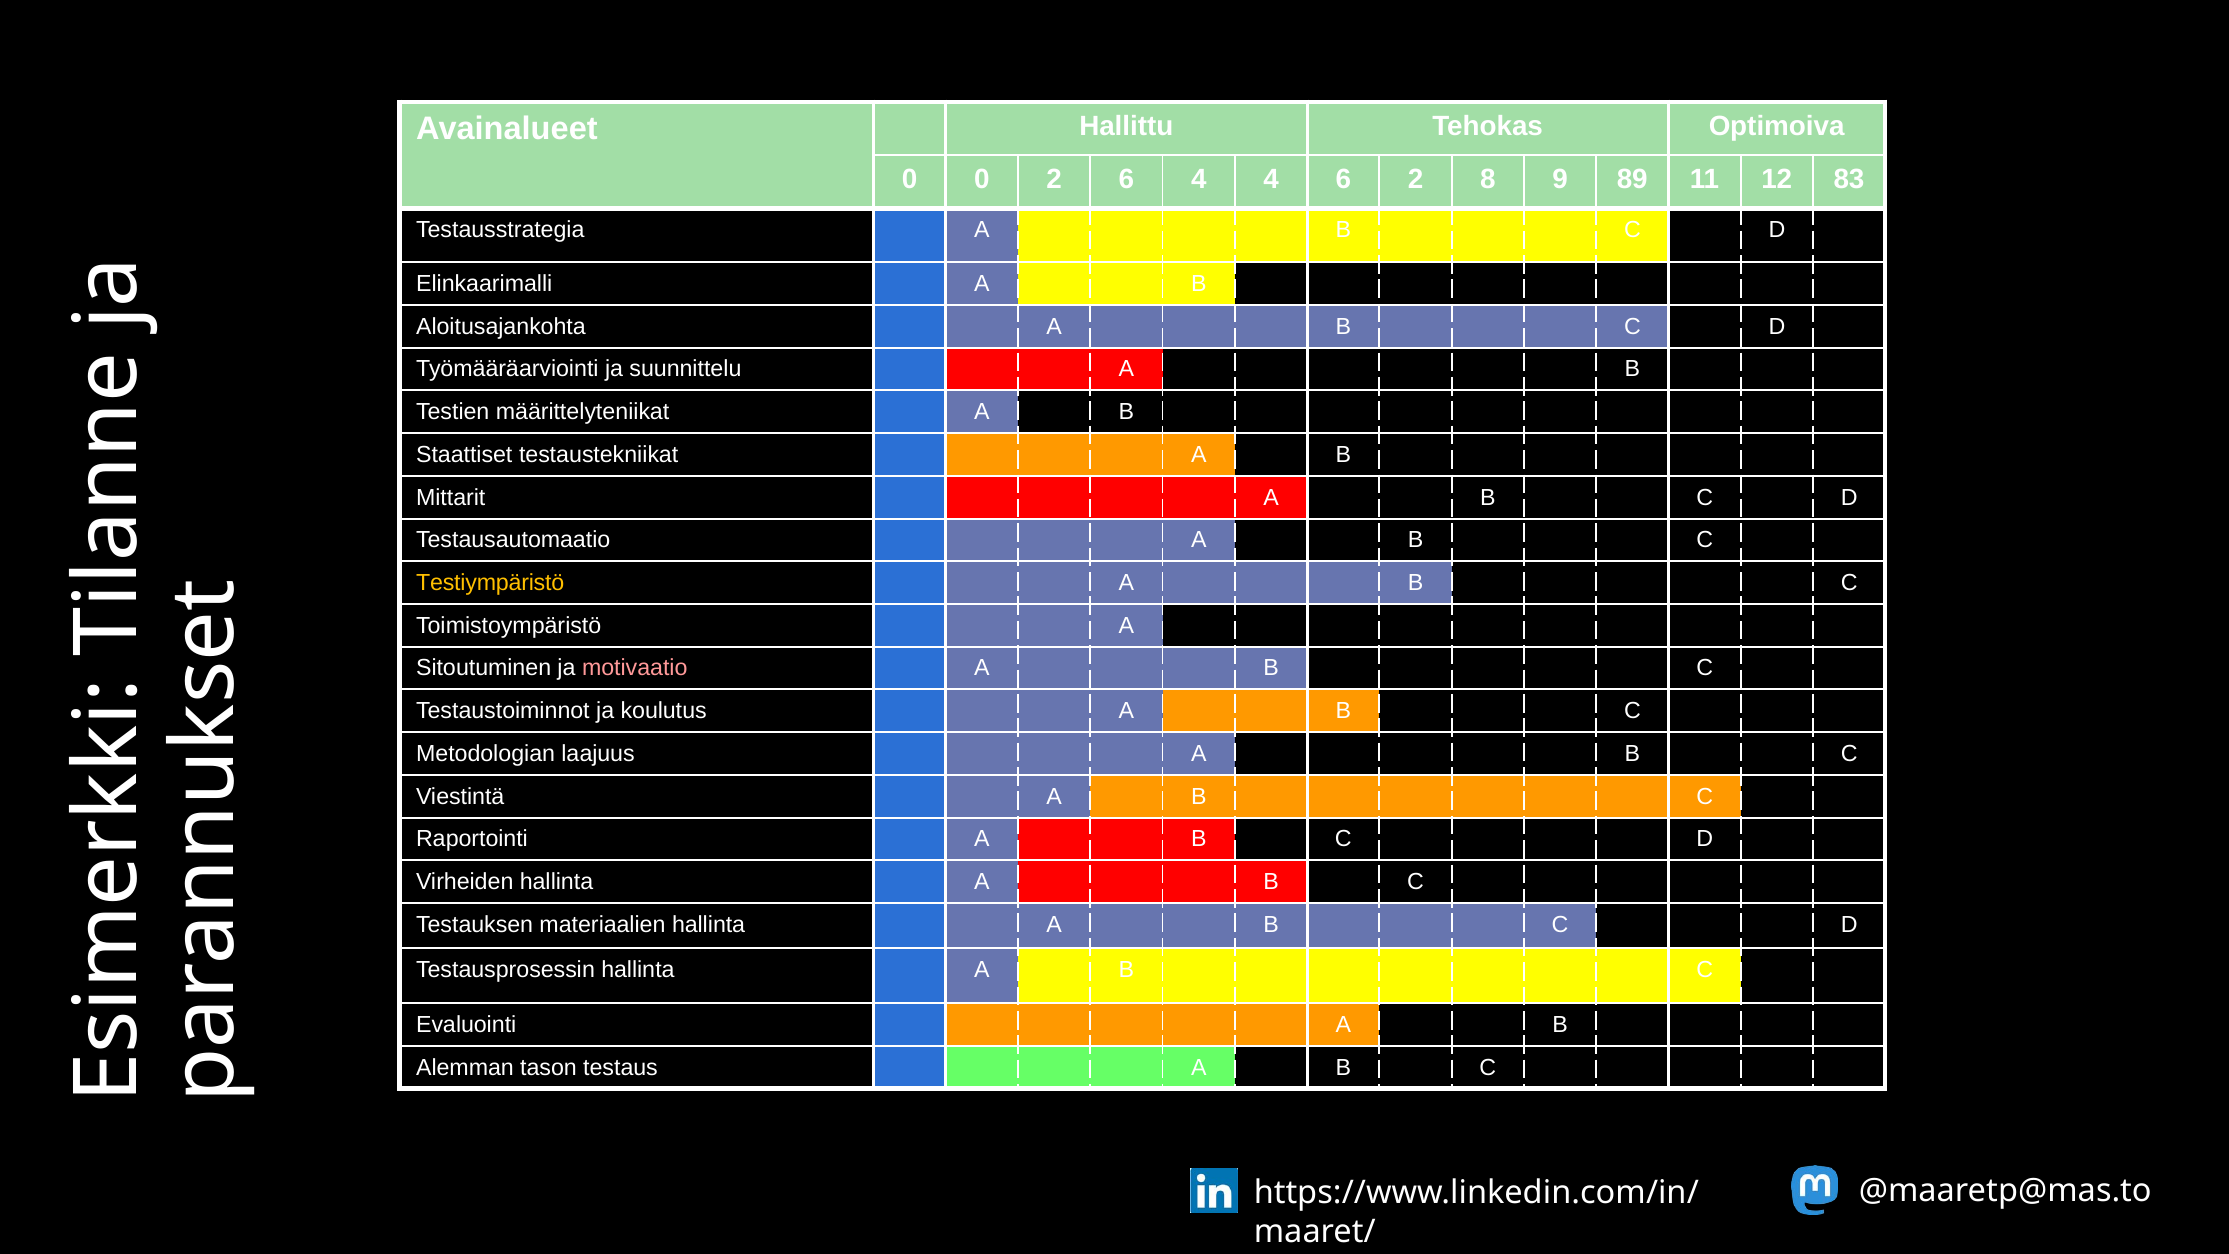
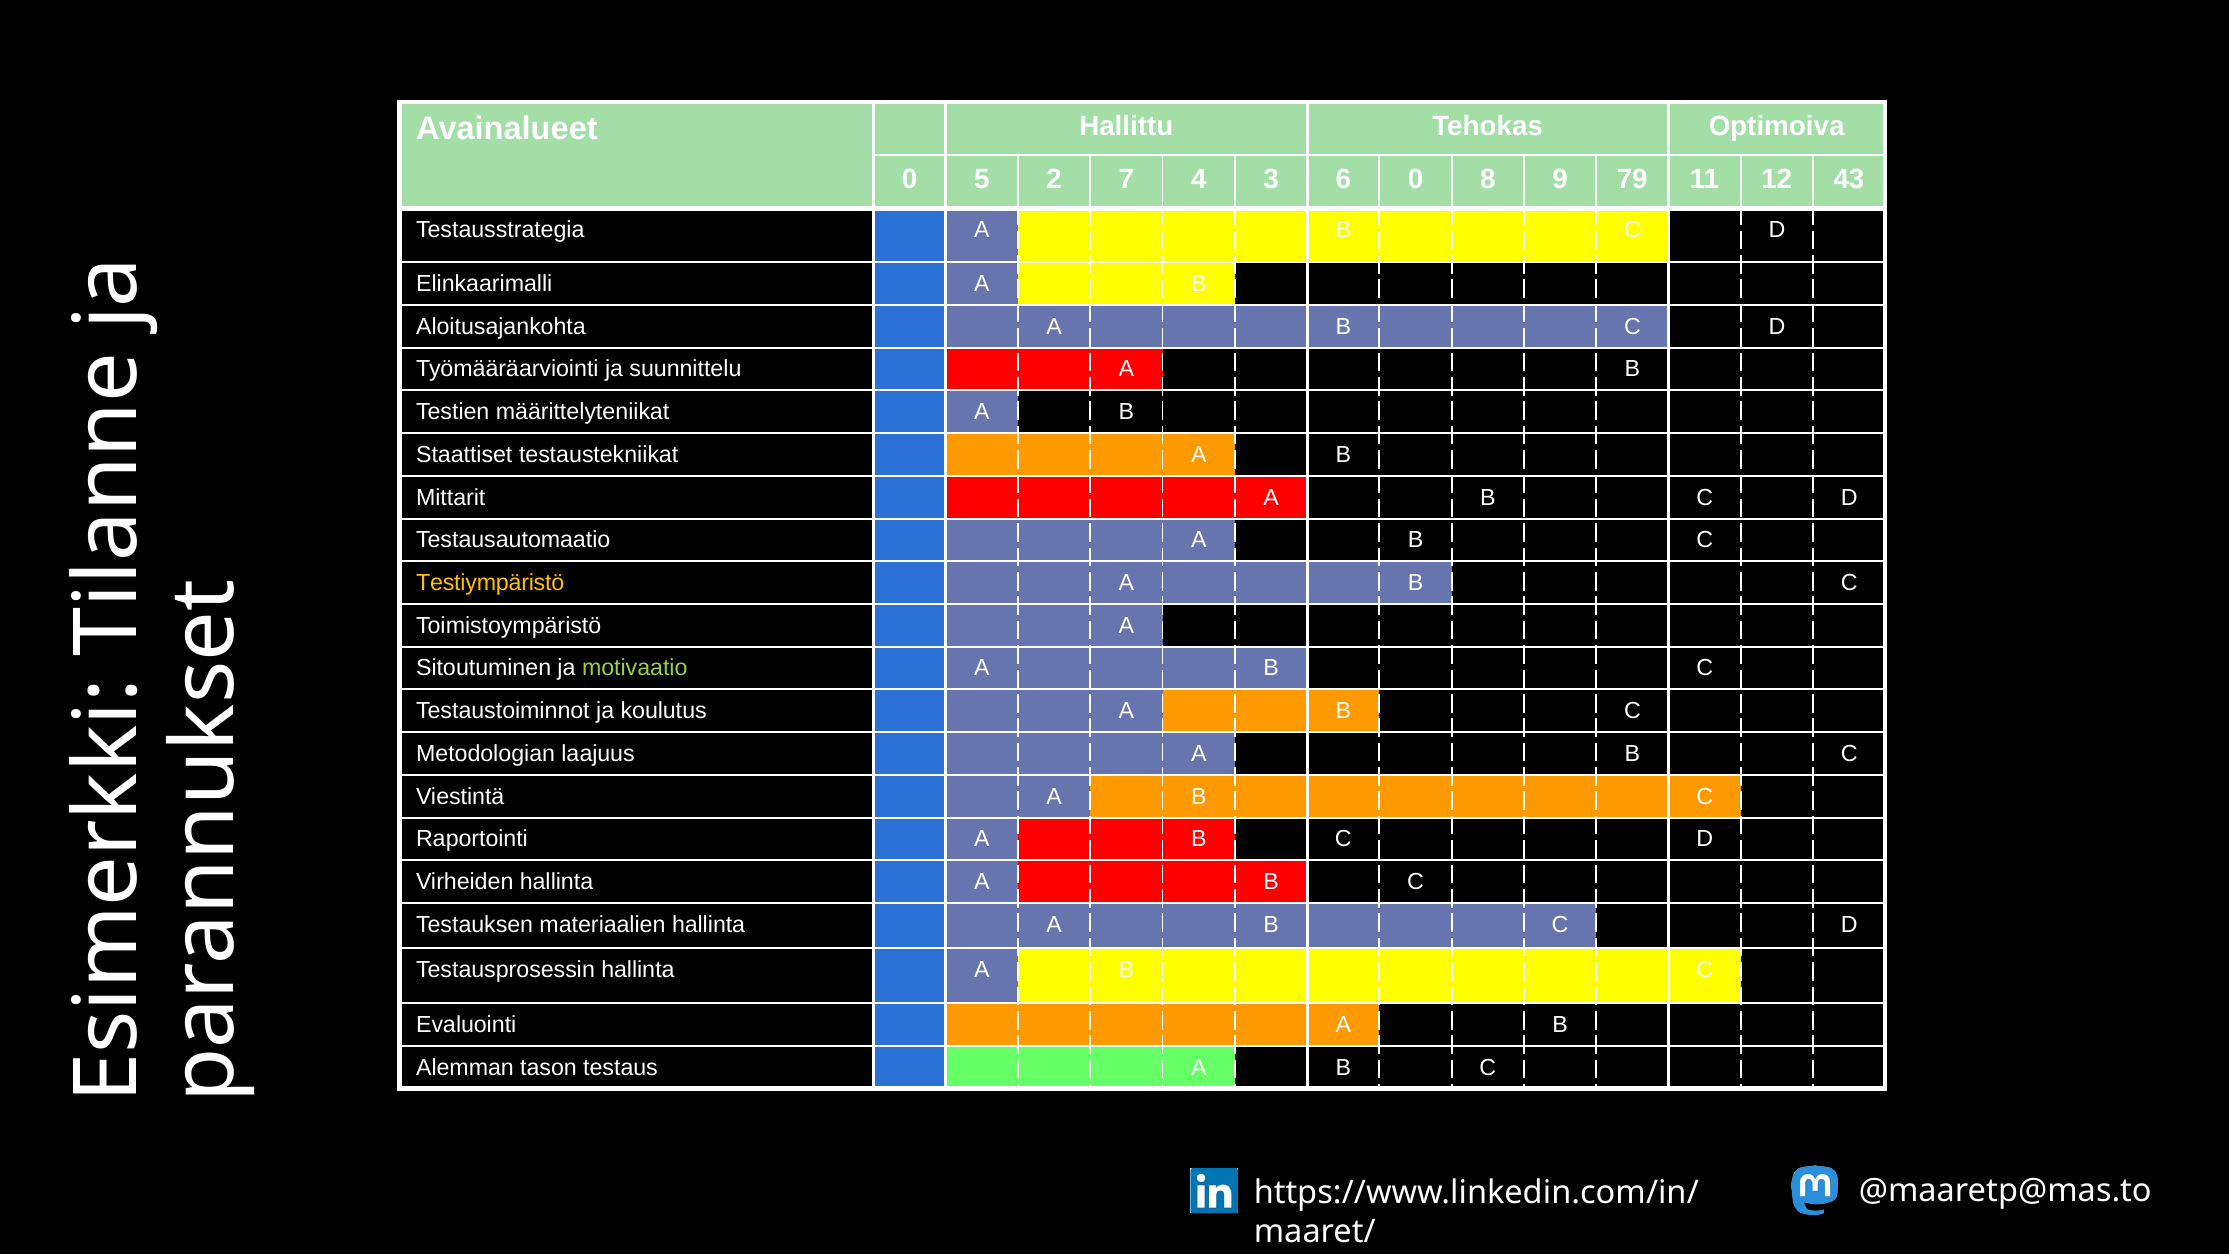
0 0: 0 -> 5 (982, 180)
2 6: 6 -> 7 (1126, 180)
4 4: 4 -> 3 (1271, 180)
6 2: 2 -> 0 (1416, 180)
89: 89 -> 79 (1632, 180)
83: 83 -> 43 (1849, 180)
motivaatio colour: pink -> light green (635, 668)
